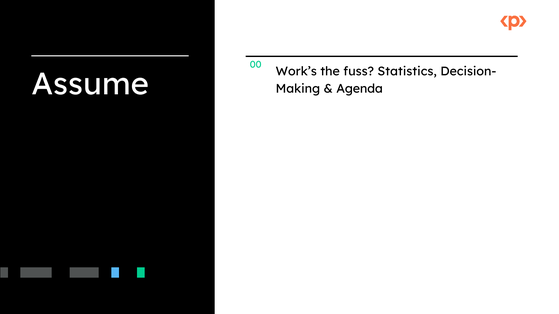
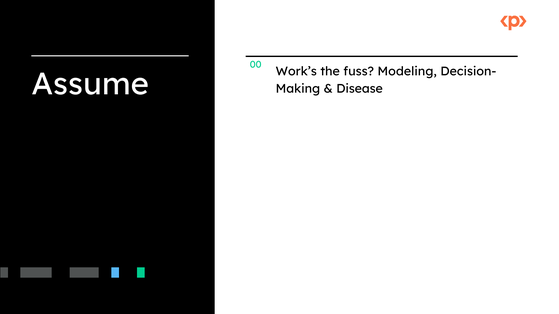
Statistics: Statistics -> Modeling (407, 72)
Agenda: Agenda -> Disease (360, 89)
